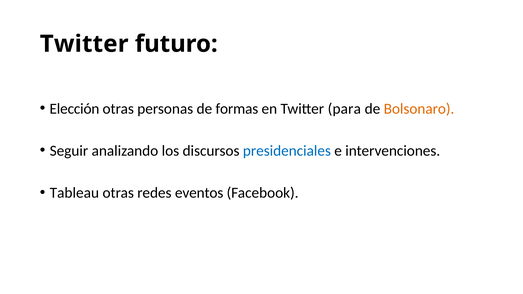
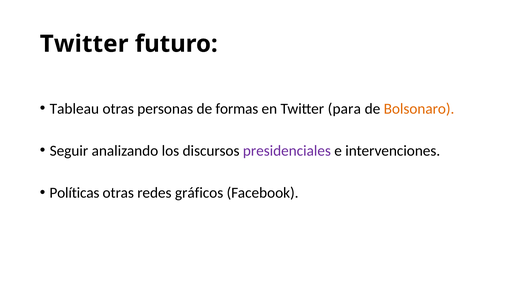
Elección: Elección -> Tableau (74, 109)
presidenciales colour: blue -> purple (287, 151)
Tableau: Tableau -> Políticas (74, 193)
eventos: eventos -> gráficos (199, 193)
